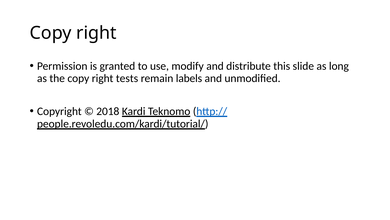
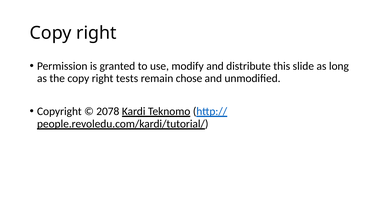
labels: labels -> chose (189, 78)
2018: 2018 -> 2078 (108, 111)
